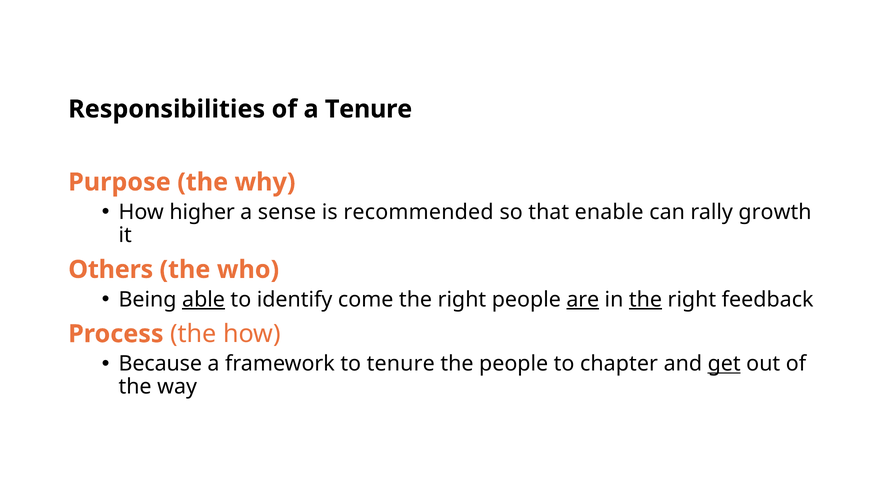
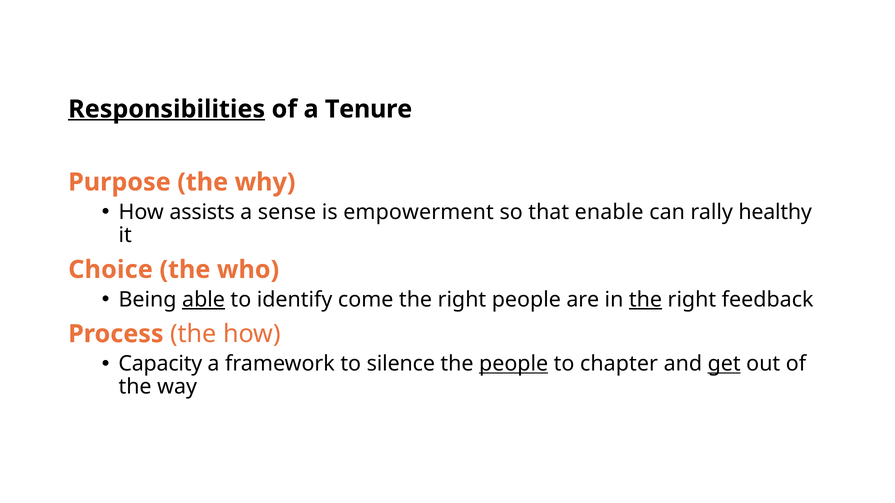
Responsibilities underline: none -> present (167, 109)
higher: higher -> assists (202, 212)
recommended: recommended -> empowerment (419, 212)
growth: growth -> healthy (775, 212)
Others: Others -> Choice (111, 270)
are underline: present -> none (583, 300)
Because: Because -> Capacity (160, 364)
to tenure: tenure -> silence (401, 364)
people underline: none -> present (514, 364)
